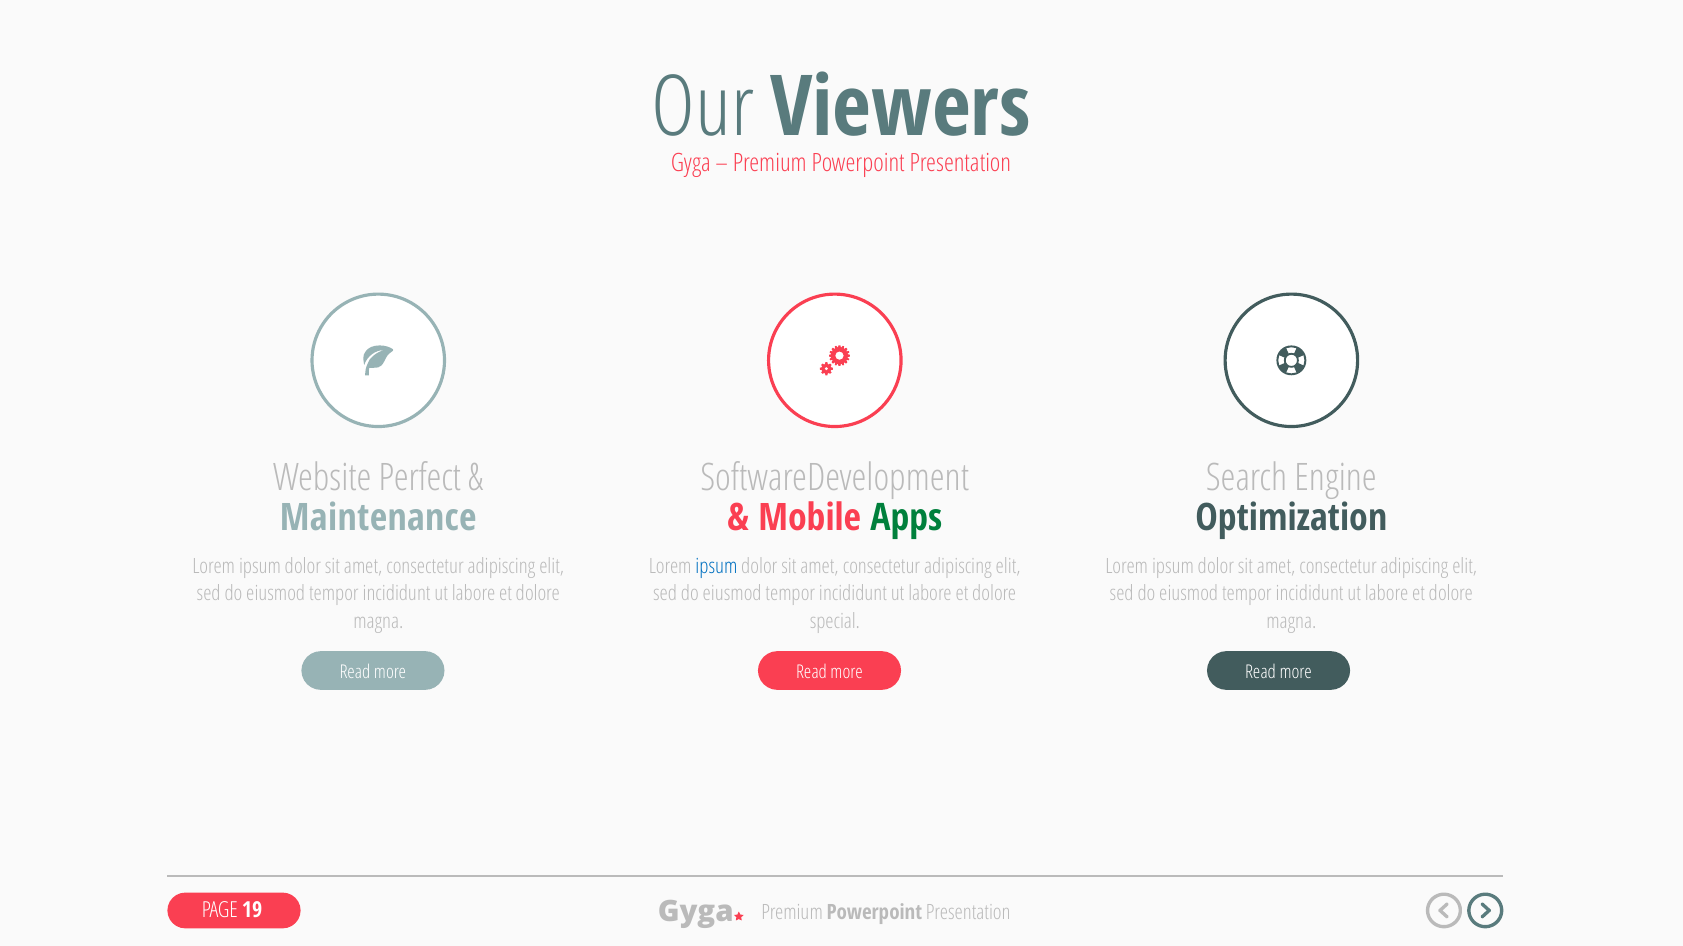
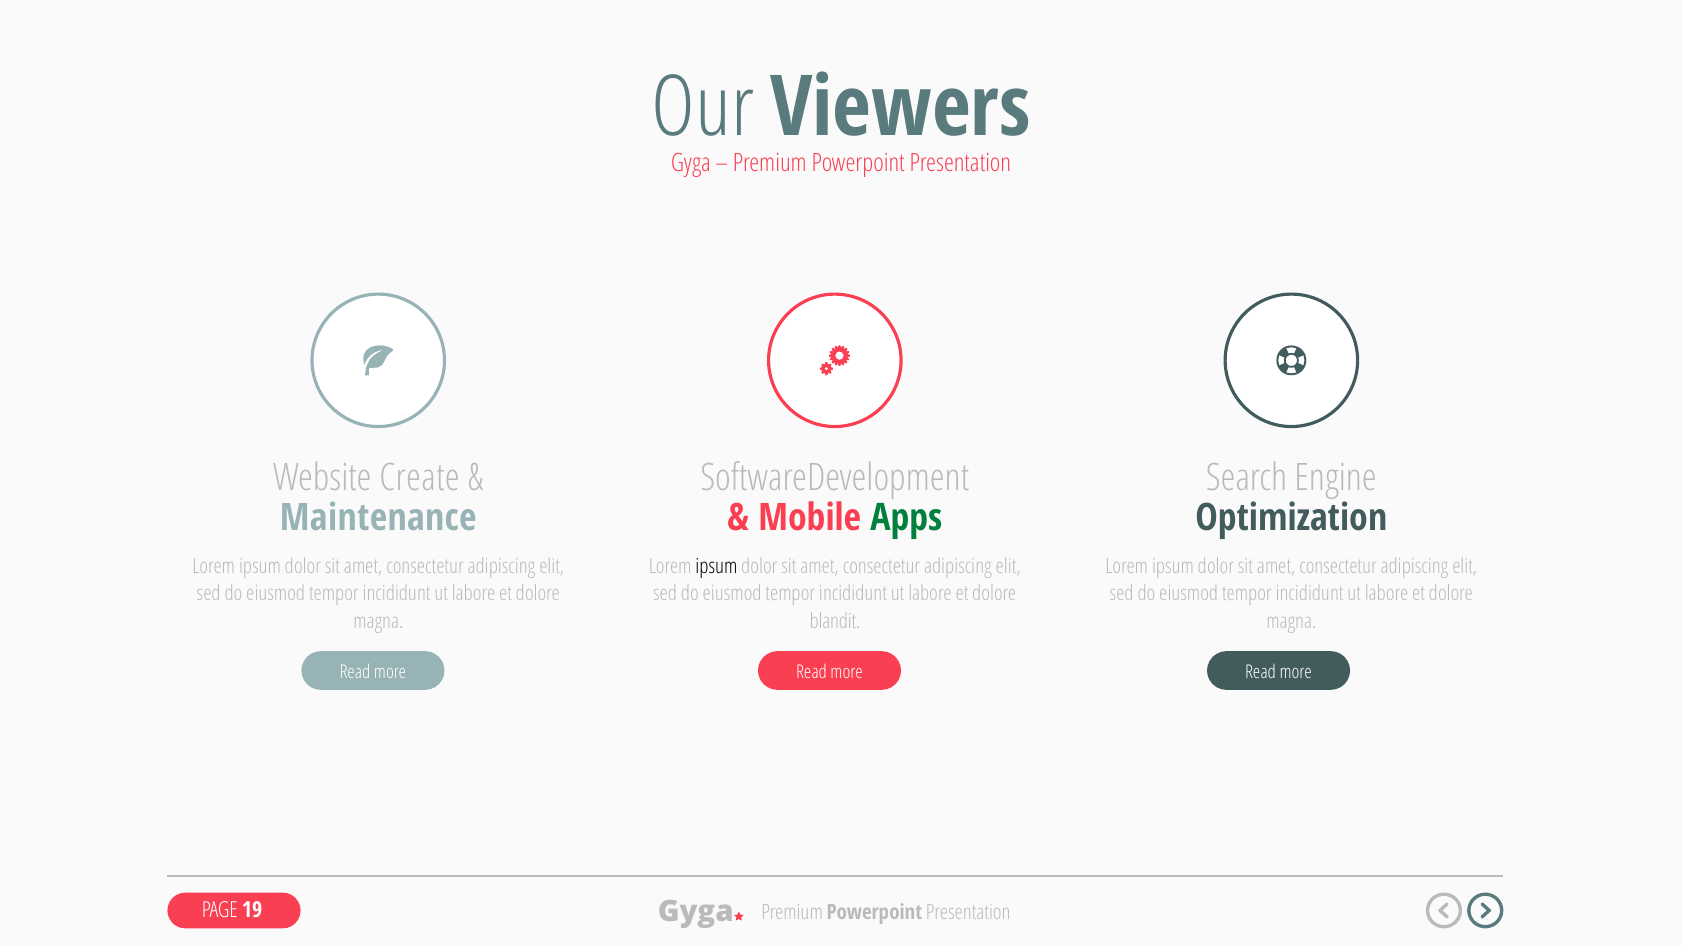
Perfect: Perfect -> Create (420, 478)
ipsum colour: blue -> black (716, 567)
special: special -> blandit (835, 621)
